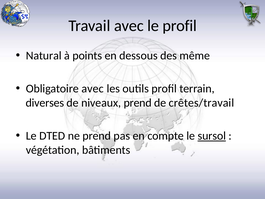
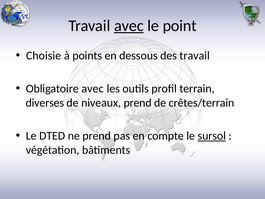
avec underline: none -> present (129, 26)
le profil: profil -> point (180, 26)
Natural: Natural -> Choisie (44, 56)
des même: même -> travail (195, 56)
crêtes/travail: crêtes/travail -> crêtes/terrain (202, 103)
